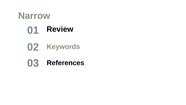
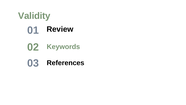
Narrow: Narrow -> Validity (34, 16)
